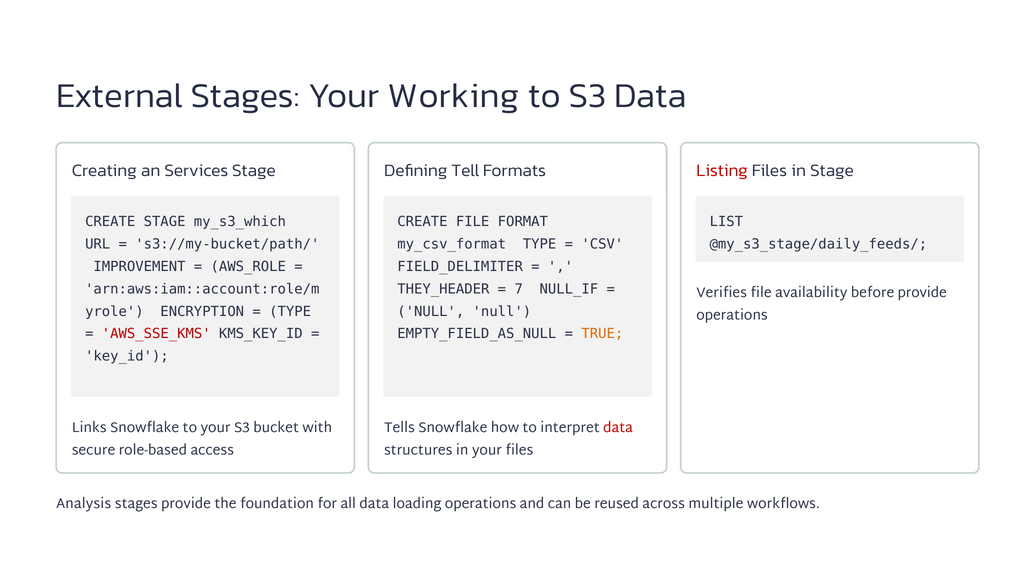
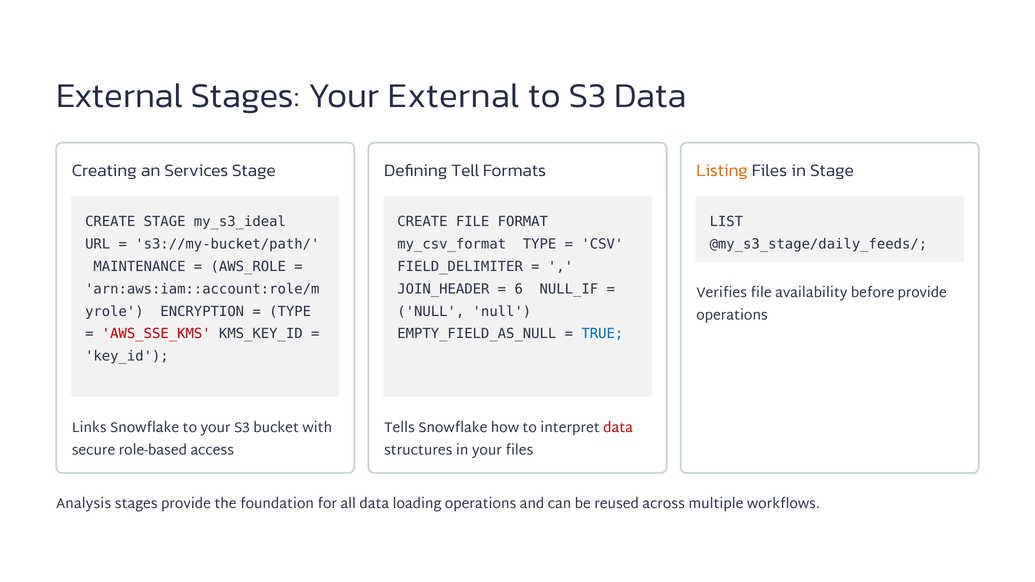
Your Working: Working -> External (454, 96)
Listing colour: red -> orange (722, 171)
my_s3_which: my_s3_which -> my_s3_ideal (240, 222)
IMPROVEMENT: IMPROVEMENT -> MAINTENANCE (140, 267)
THEY_HEADER: THEY_HEADER -> JOIN_HEADER (443, 289)
7: 7 -> 6 (519, 289)
TRUE colour: orange -> blue (602, 334)
